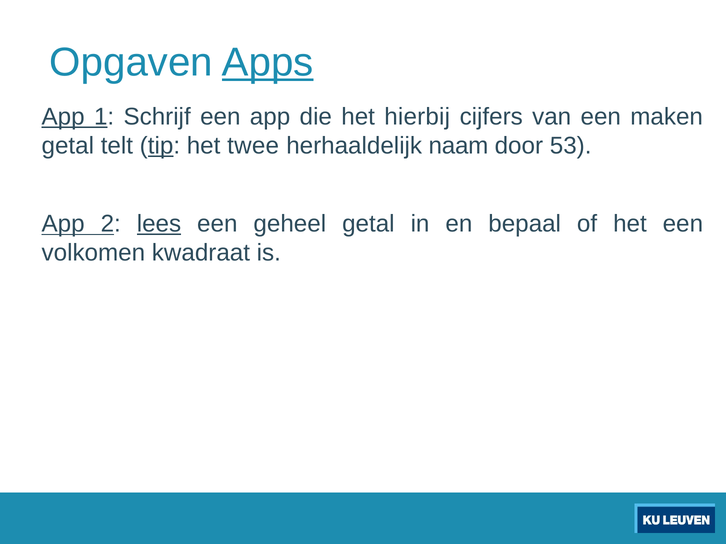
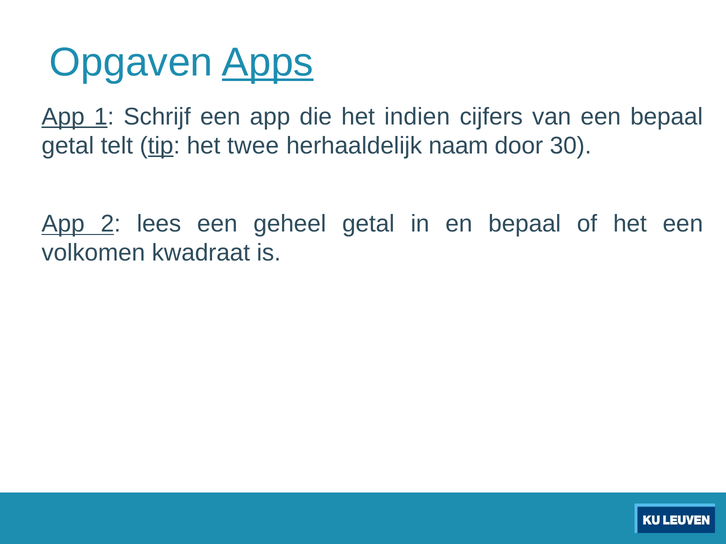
hierbij: hierbij -> indien (417, 117)
een maken: maken -> bepaal (667, 117)
53: 53 -> 30 (571, 146)
lees underline: present -> none (159, 224)
